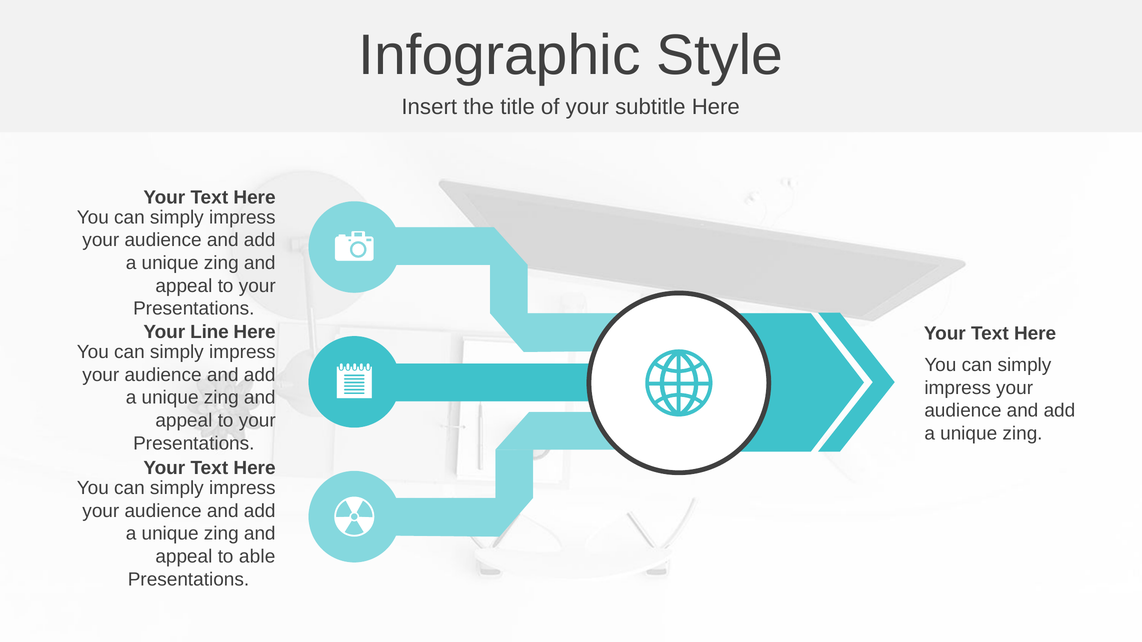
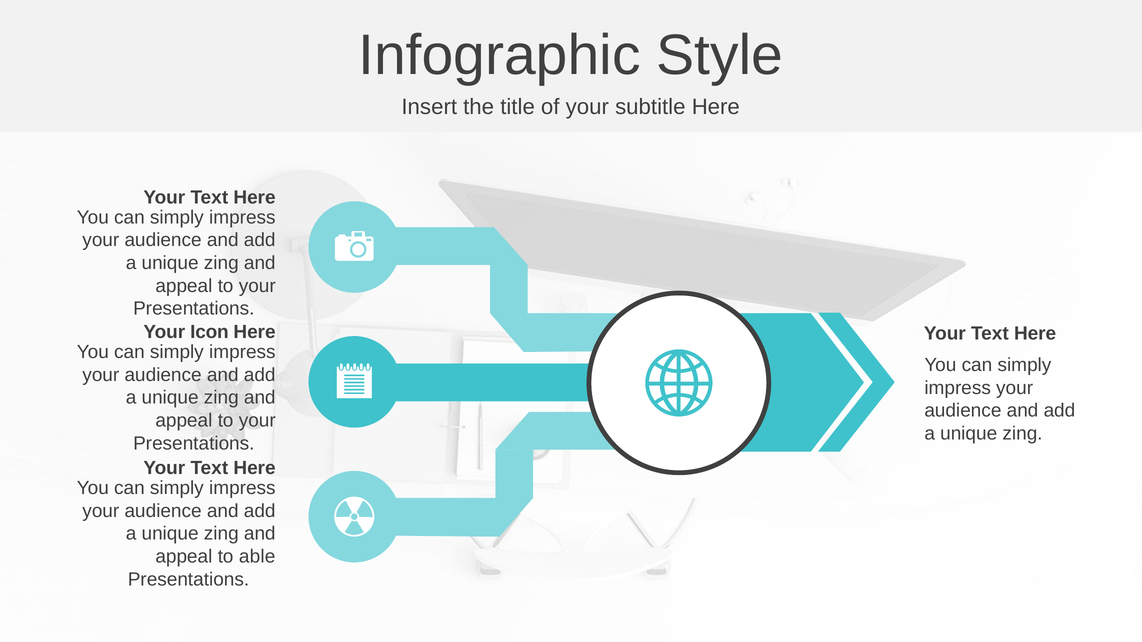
Line: Line -> Icon (209, 332)
